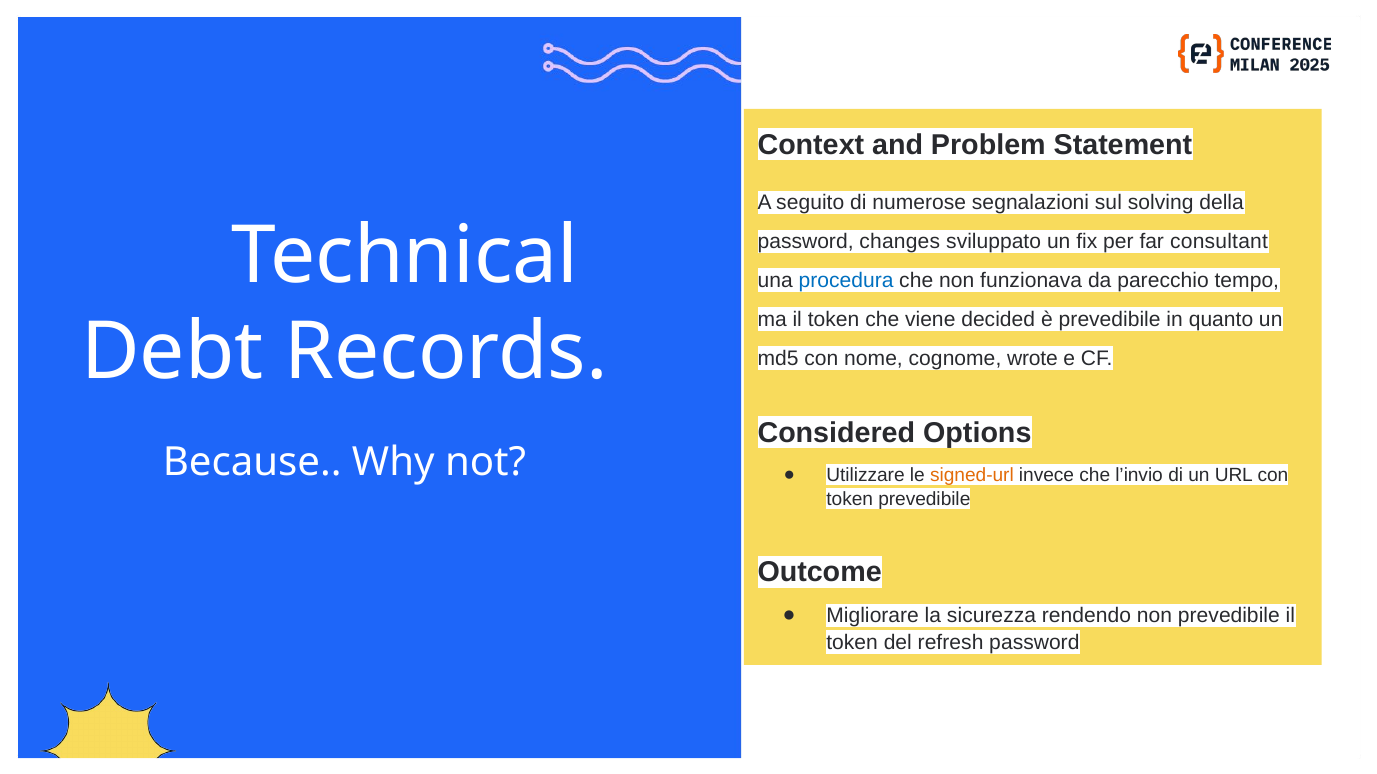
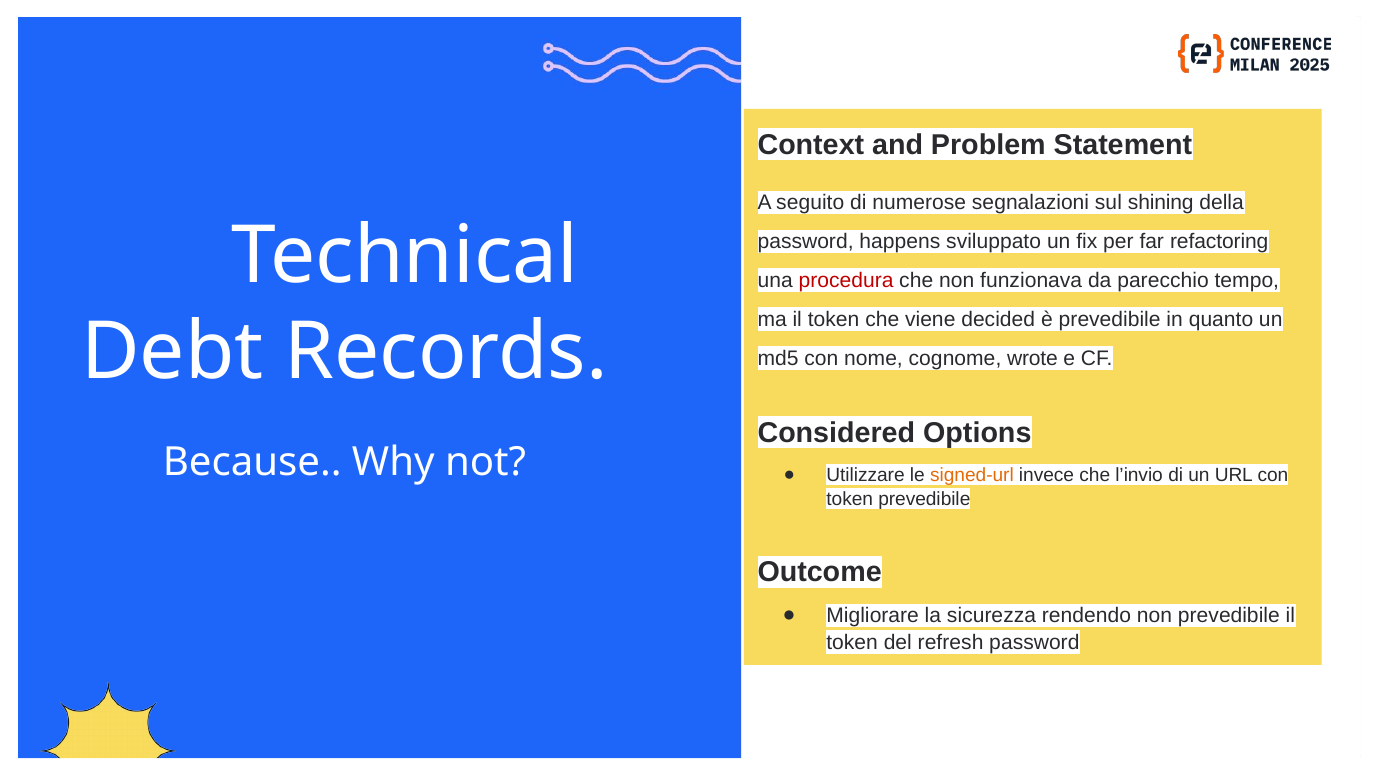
solving: solving -> shining (1161, 203)
changes: changes -> happens (900, 242)
consultant: consultant -> refactoring (1219, 242)
procedura colour: blue -> red (846, 281)
